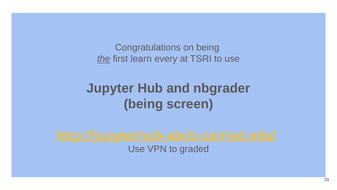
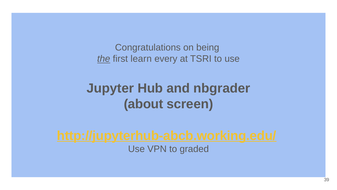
being: being -> about (143, 104)
http://jupyterhub-abcb.carried.edu/: http://jupyterhub-abcb.carried.edu/ -> http://jupyterhub-abcb.working.edu/ (167, 135)
